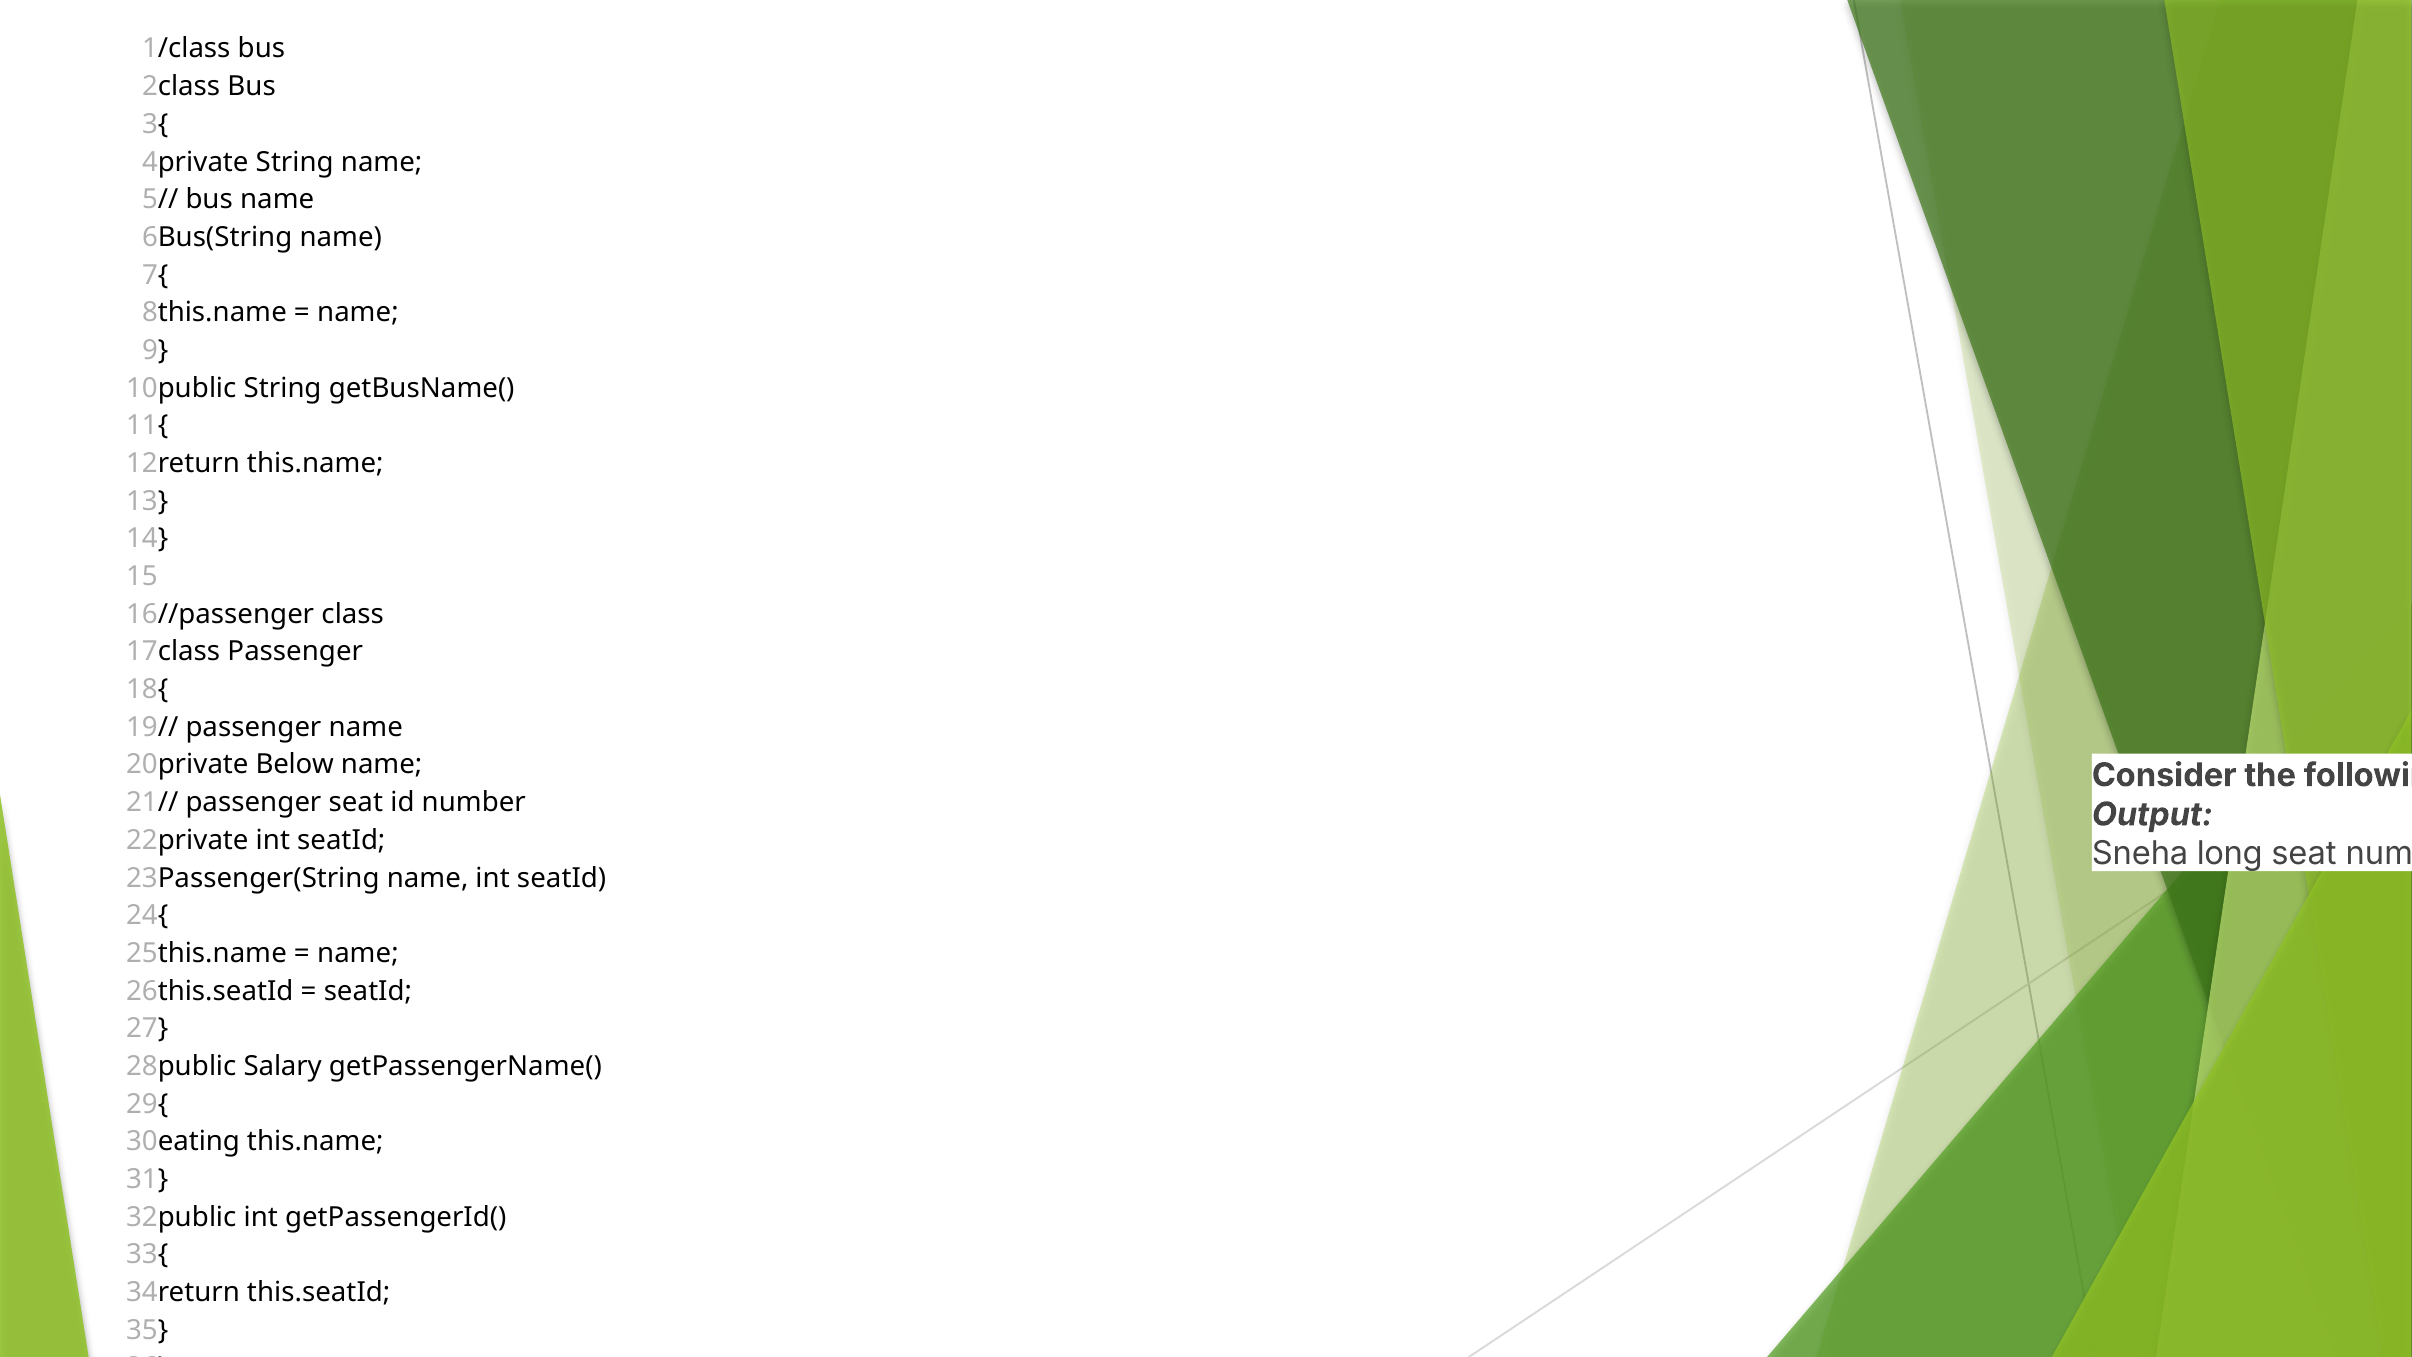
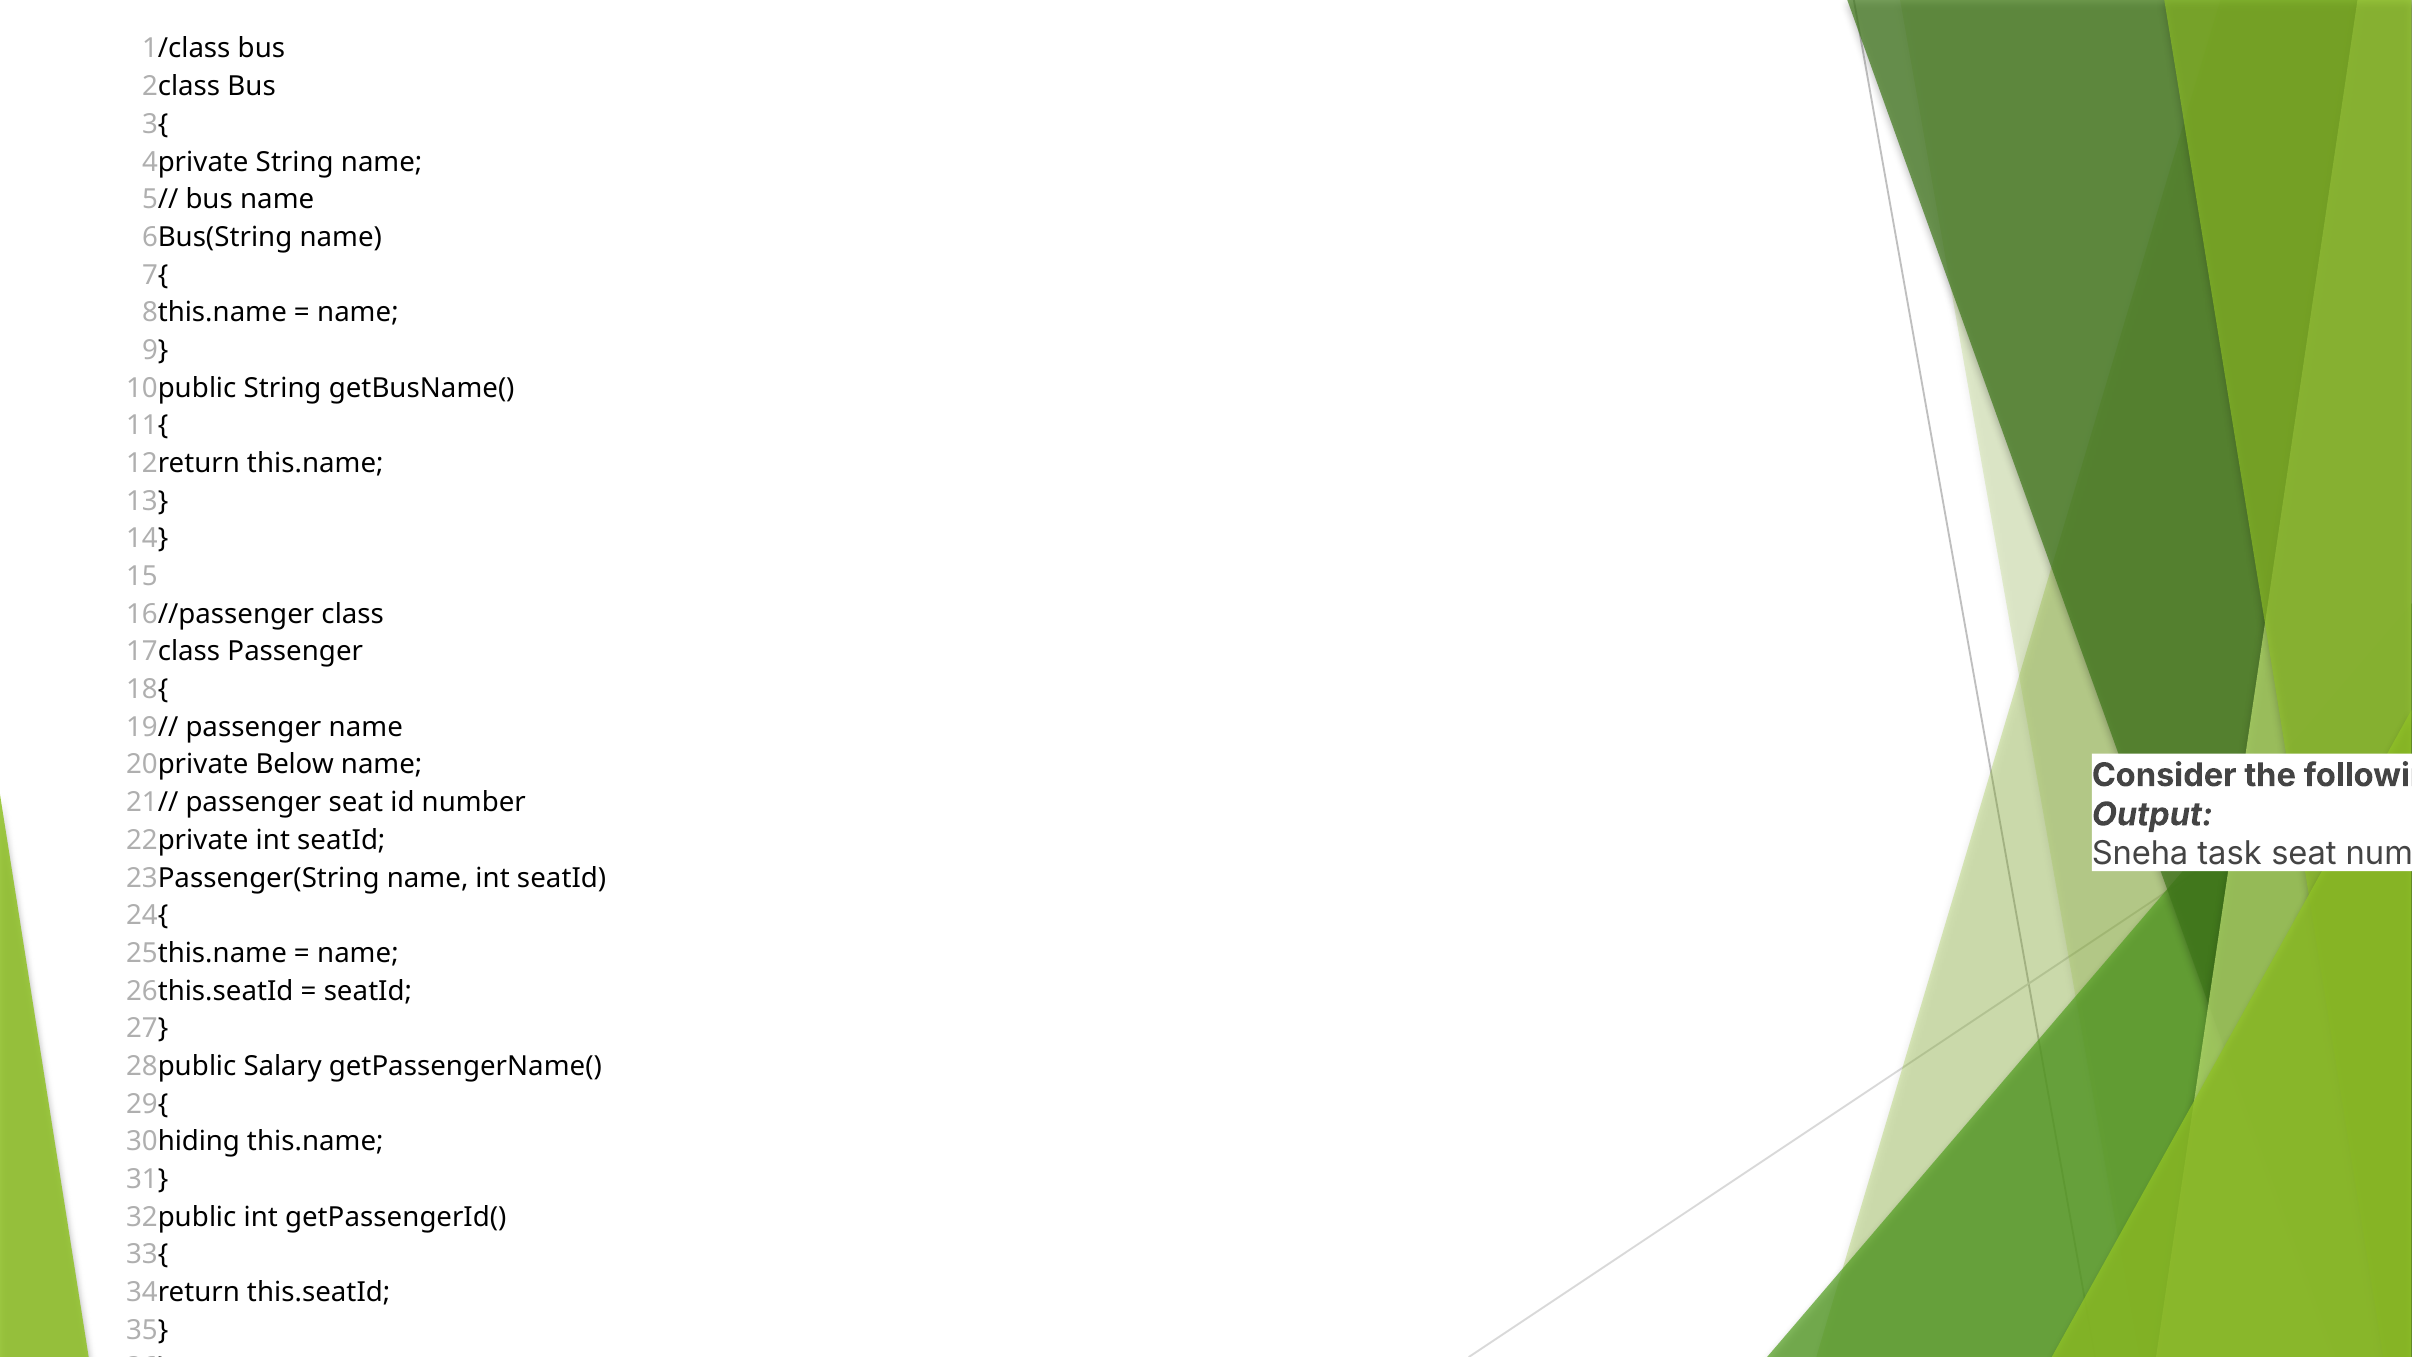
long: long -> task (2230, 854)
eating: eating -> hiding (199, 1141)
